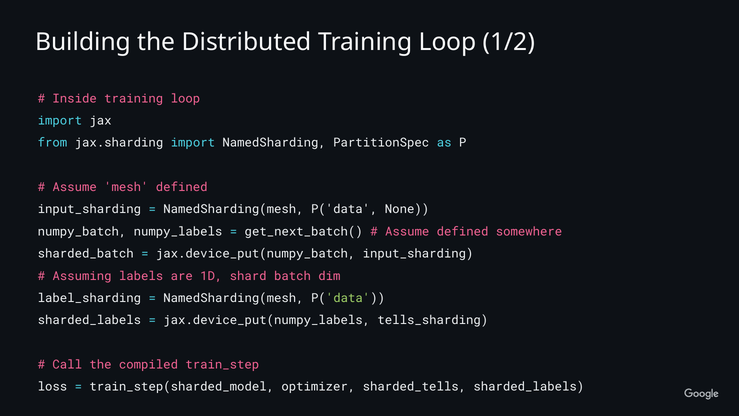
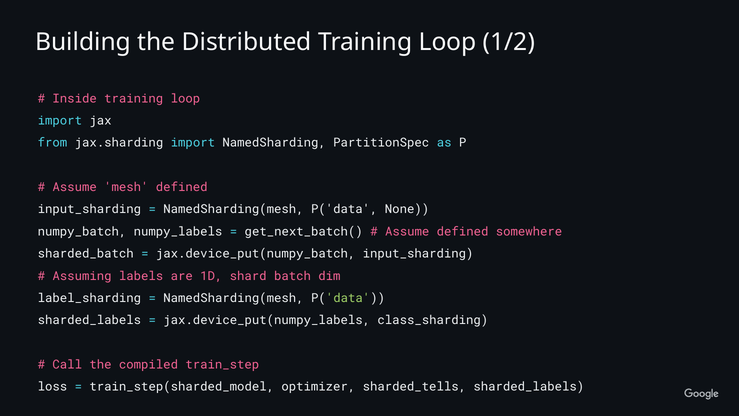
tells_sharding: tells_sharding -> class_sharding (433, 320)
